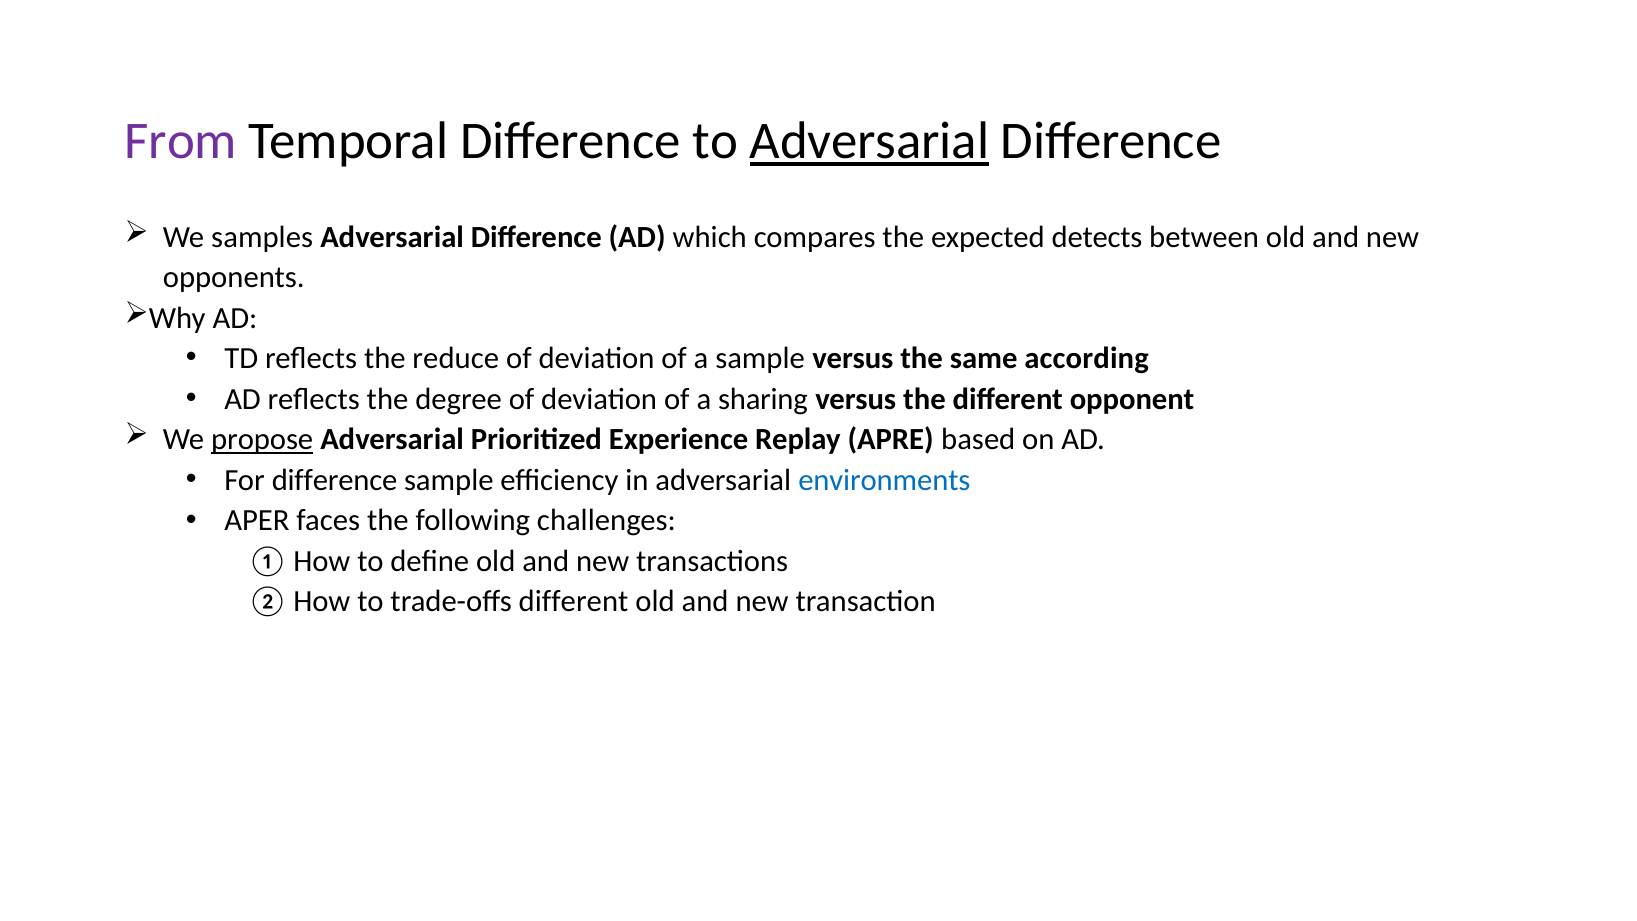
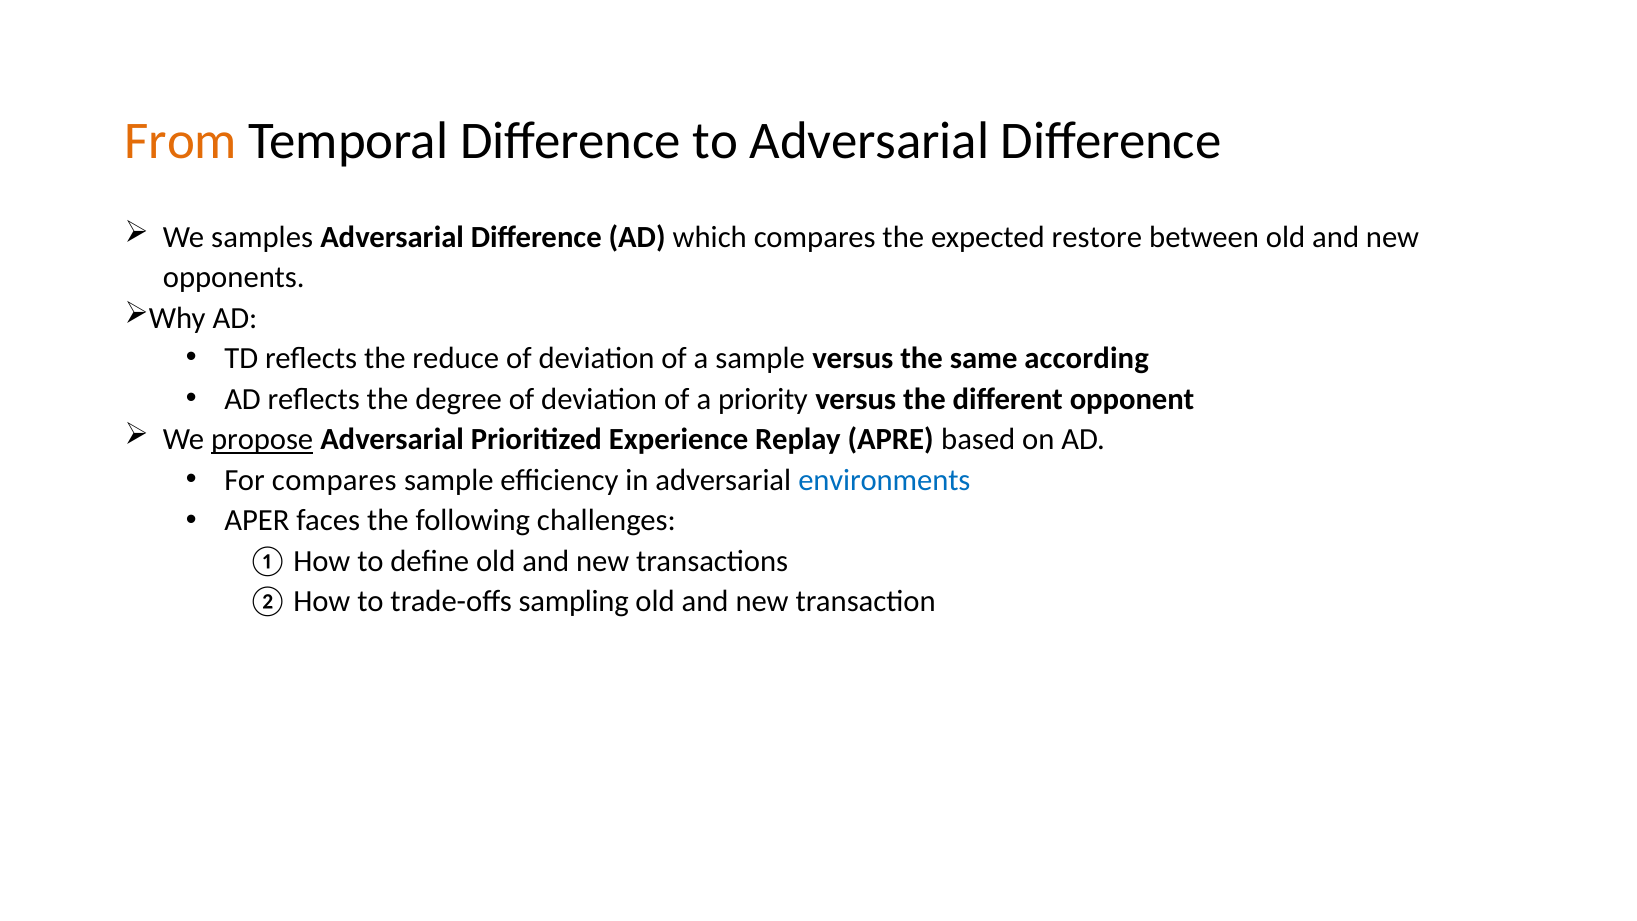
From colour: purple -> orange (181, 141)
Adversarial underline: present -> none (870, 141)
detects: detects -> restore (1097, 237)
sharing: sharing -> priority (763, 399)
For difference: difference -> compares (334, 480)
trade-offs different: different -> sampling (574, 601)
